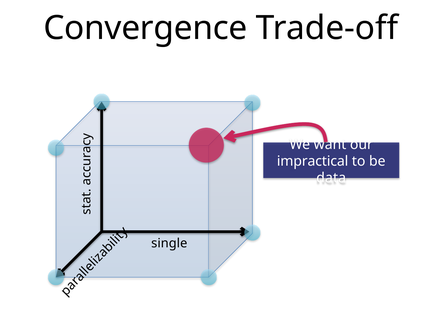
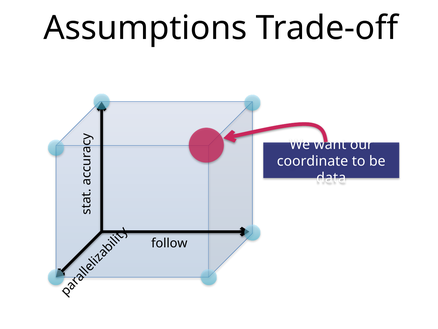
Convergence: Convergence -> Assumptions (145, 28)
impractical: impractical -> coordinate (313, 161)
single: single -> follow (169, 243)
